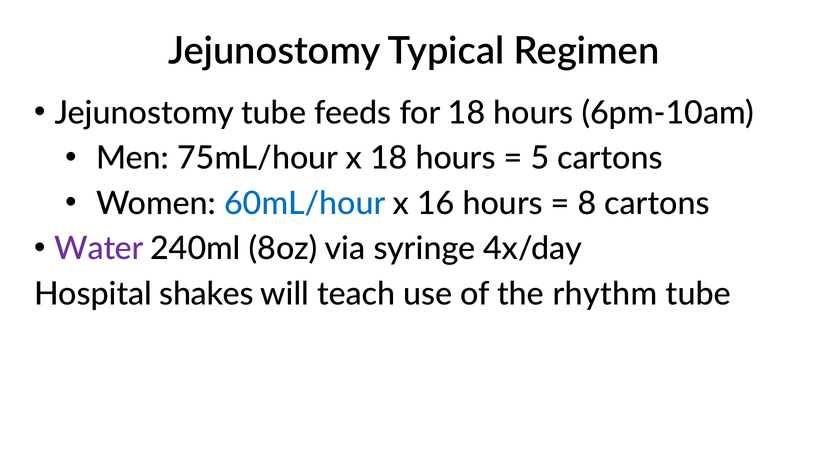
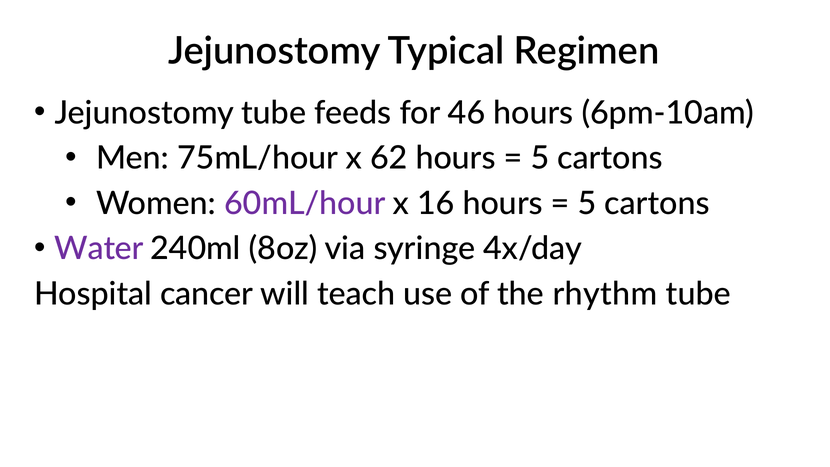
for 18: 18 -> 46 (467, 113)
x 18: 18 -> 62 (389, 158)
60mL/hour colour: blue -> purple (305, 203)
8: 8 -> 5 (587, 203)
shakes: shakes -> cancer (207, 294)
